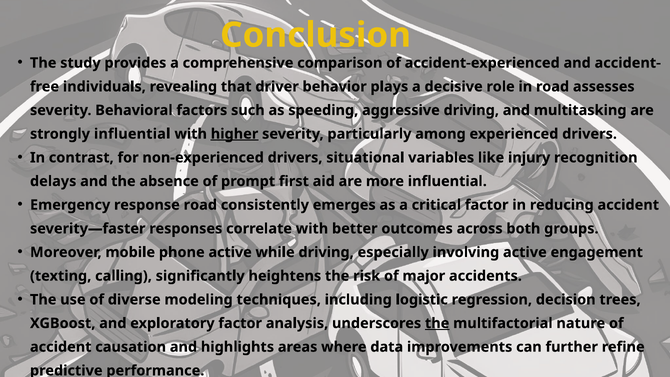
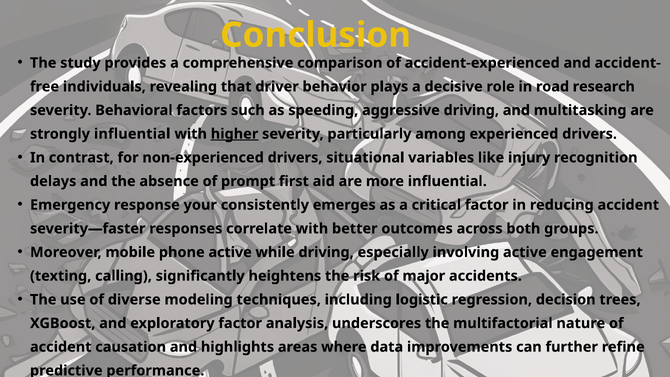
assesses: assesses -> research (604, 87)
response road: road -> your (200, 205)
the underline: present -> none (437, 323)
